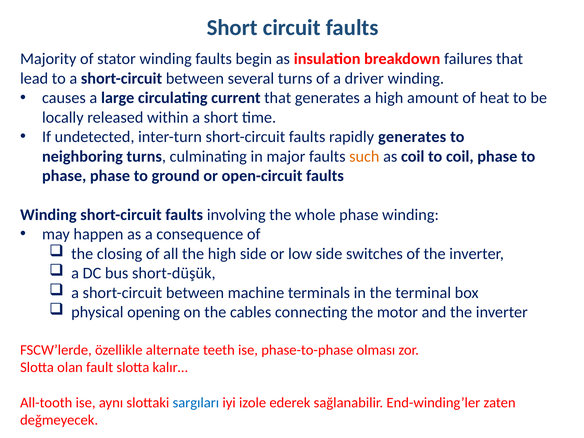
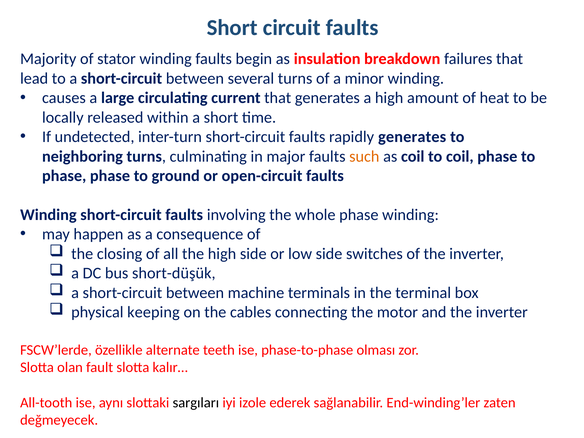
driver: driver -> minor (364, 78)
opening: opening -> keeping (153, 312)
sargıları colour: blue -> black (196, 403)
